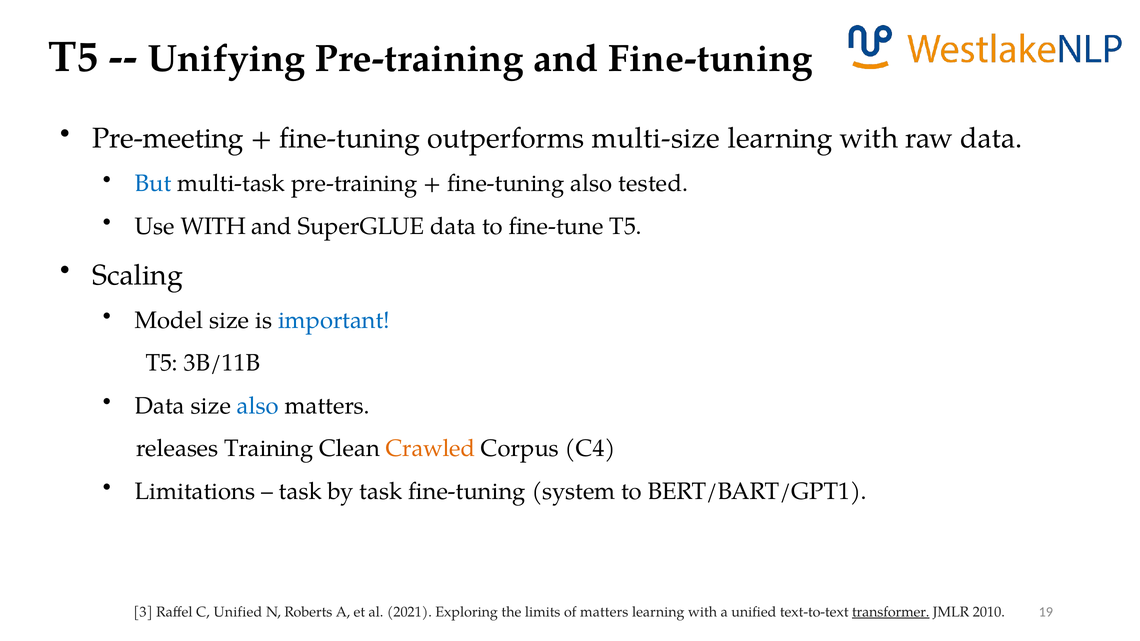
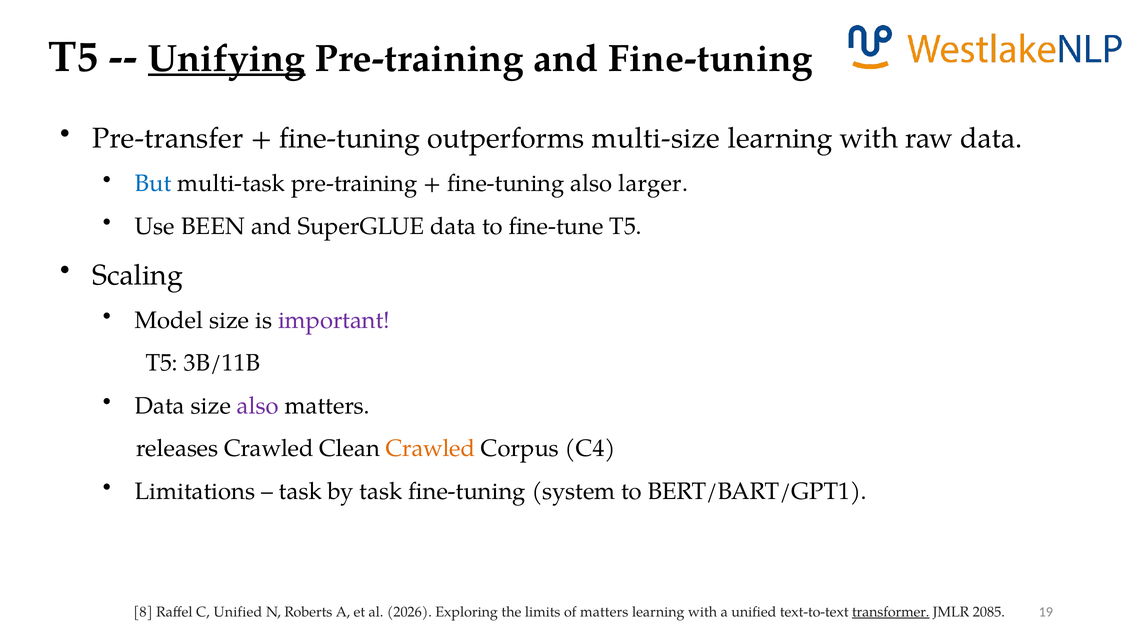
Unifying underline: none -> present (227, 59)
Pre-meeting: Pre-meeting -> Pre-transfer (168, 138)
tested: tested -> larger (653, 184)
Use WITH: WITH -> BEEN (213, 226)
important colour: blue -> purple (334, 321)
also colour: blue -> purple (258, 406)
releases Training: Training -> Crawled (269, 449)
3: 3 -> 8 (143, 612)
2021: 2021 -> 2026 (409, 612)
2010: 2010 -> 2085 (989, 612)
